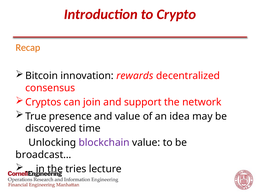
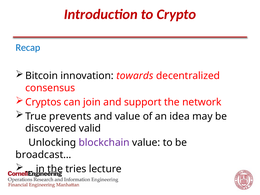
Recap colour: orange -> blue (28, 47)
rewards: rewards -> towards (135, 76)
presence: presence -> prevents (70, 116)
time: time -> valid (90, 128)
